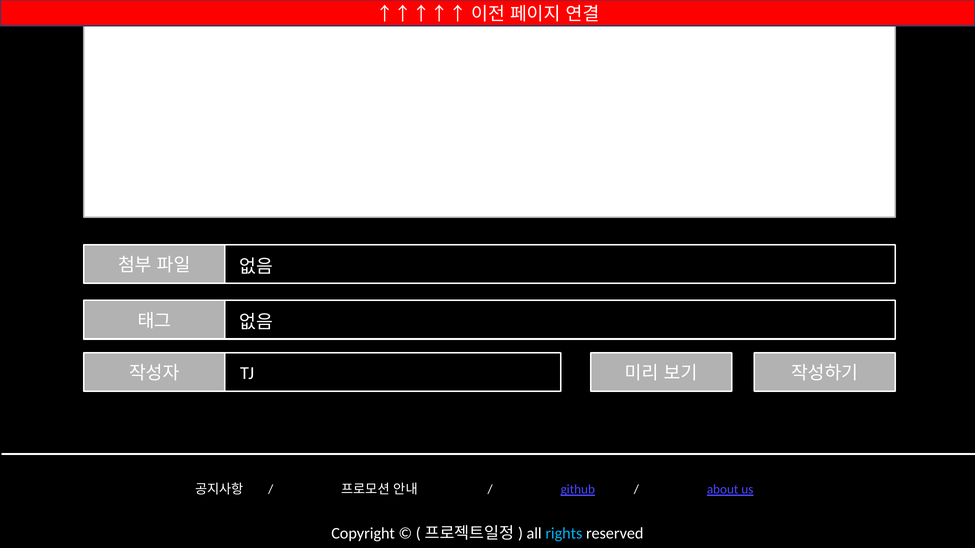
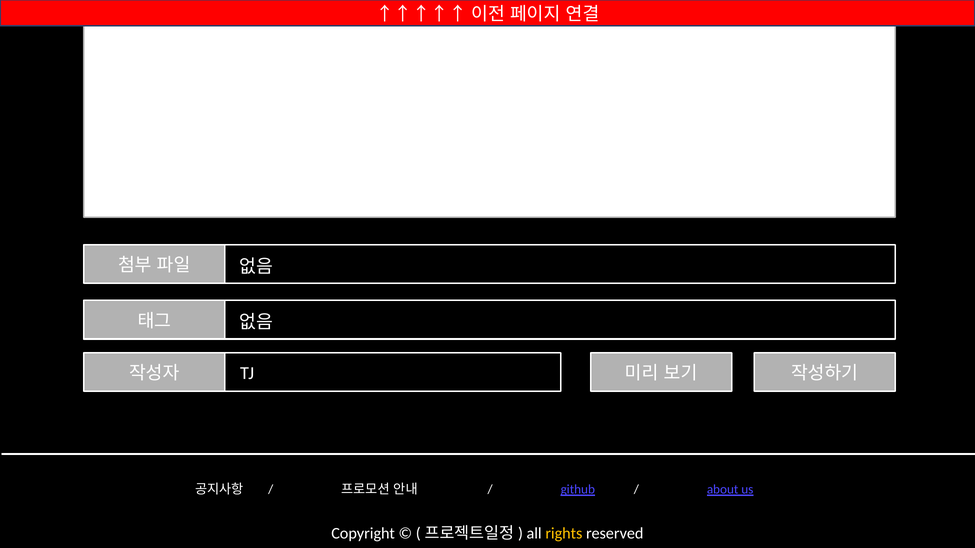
rights colour: light blue -> yellow (564, 534)
